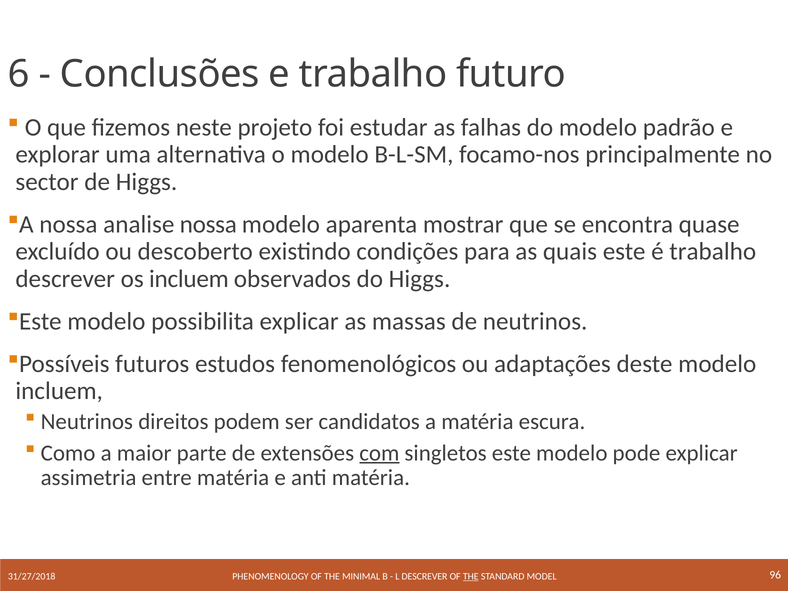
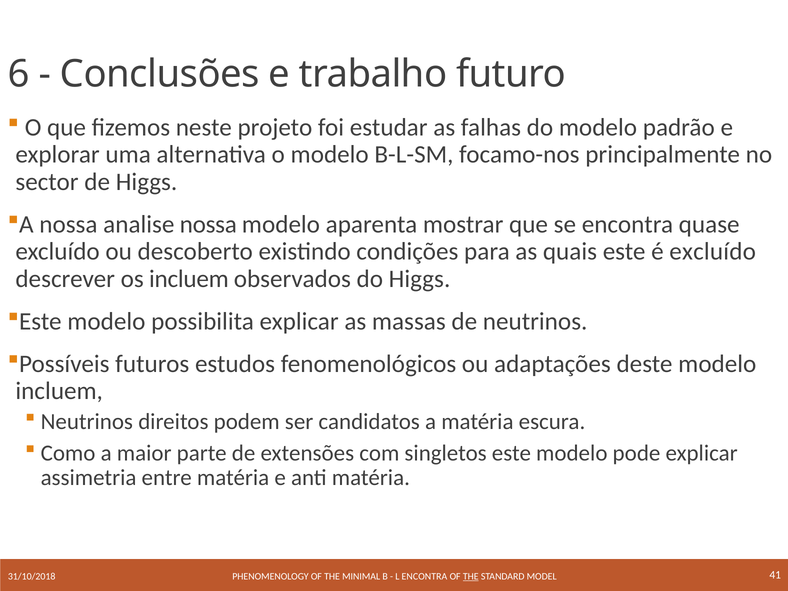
é trabalho: trabalho -> excluído (713, 252)
com underline: present -> none (379, 453)
31/27/2018: 31/27/2018 -> 31/10/2018 (32, 577)
L DESCREVER: DESCREVER -> ENCONTRA (424, 577)
96: 96 -> 41 (775, 575)
